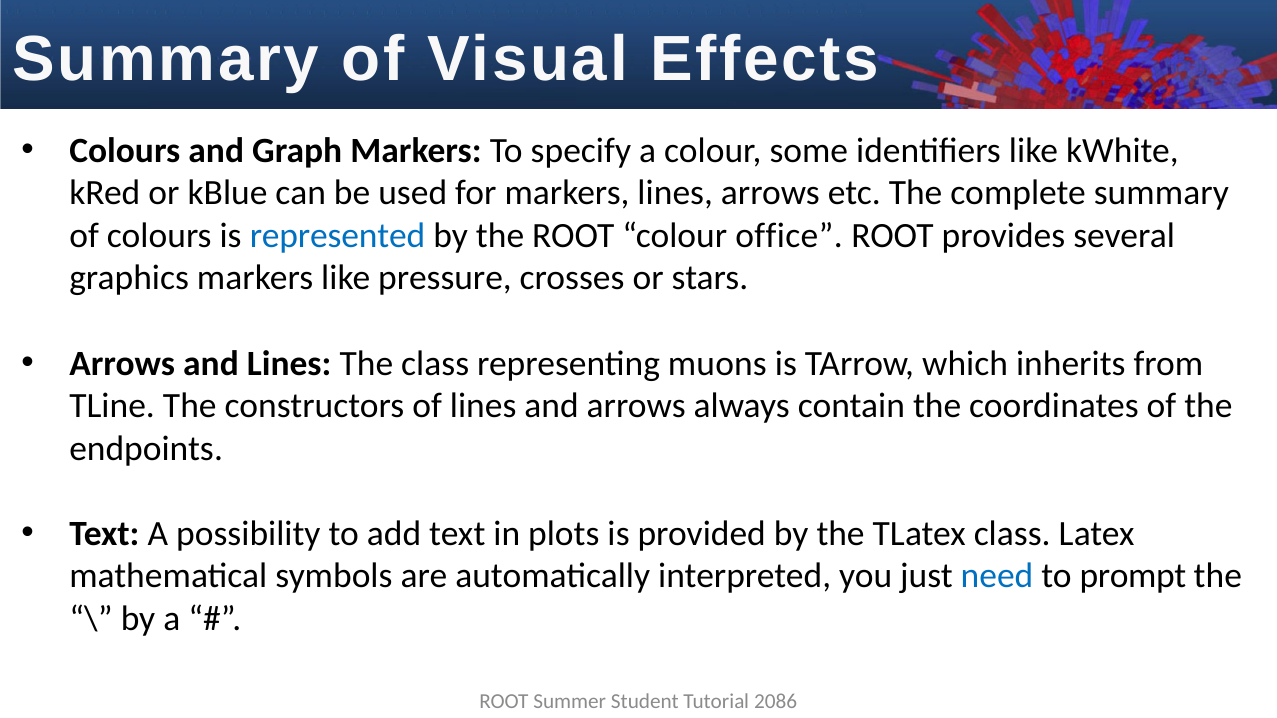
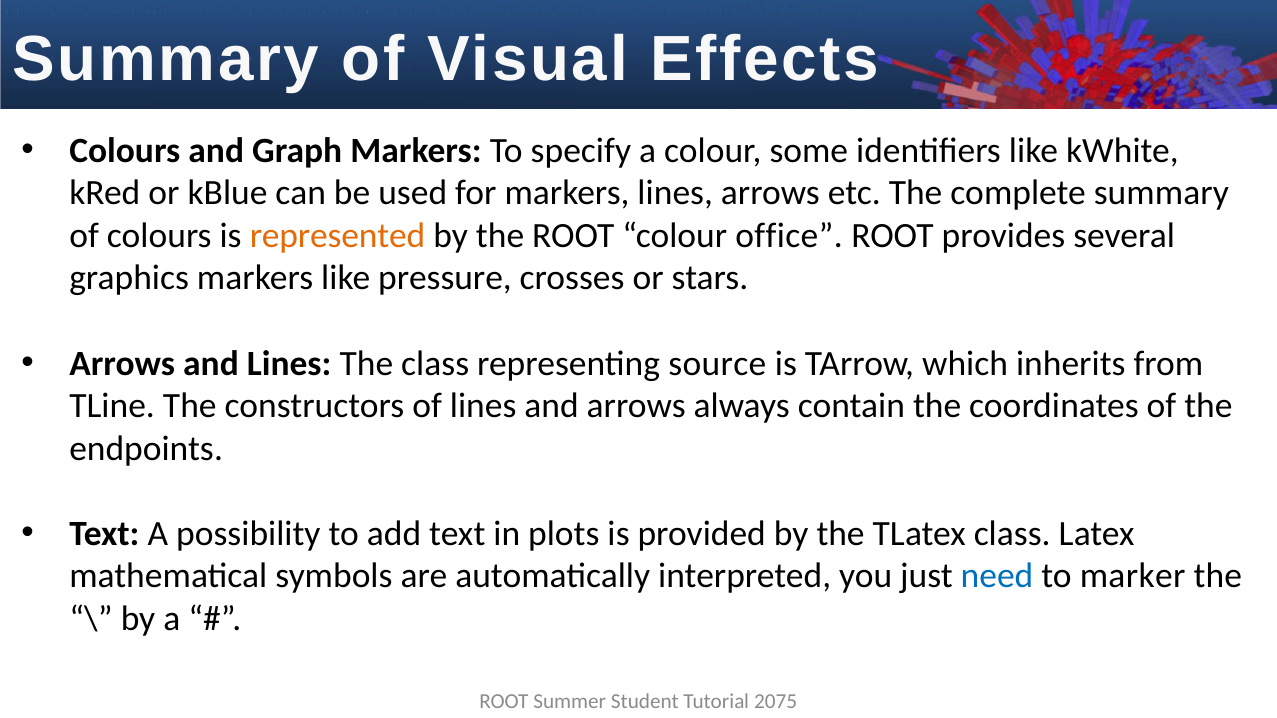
represented colour: blue -> orange (338, 236)
muons: muons -> source (717, 364)
prompt: prompt -> marker (1133, 576)
2086: 2086 -> 2075 (776, 702)
